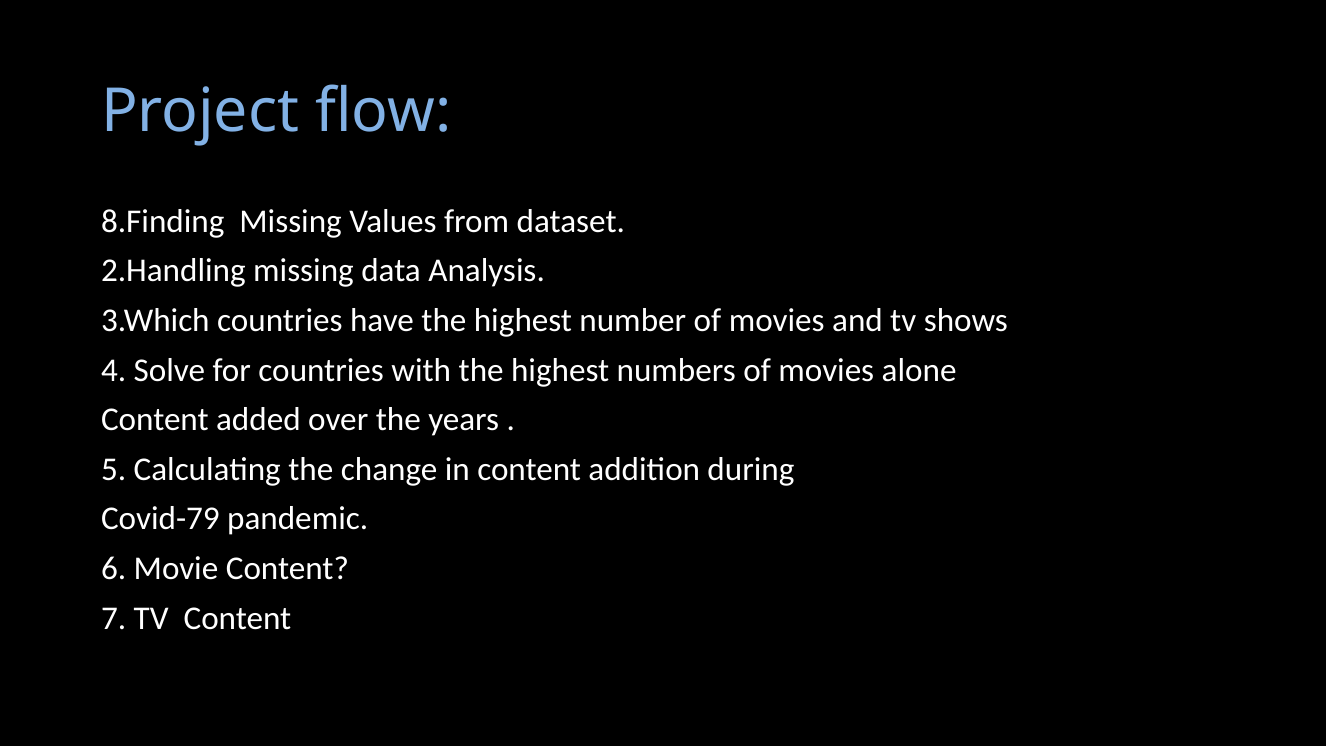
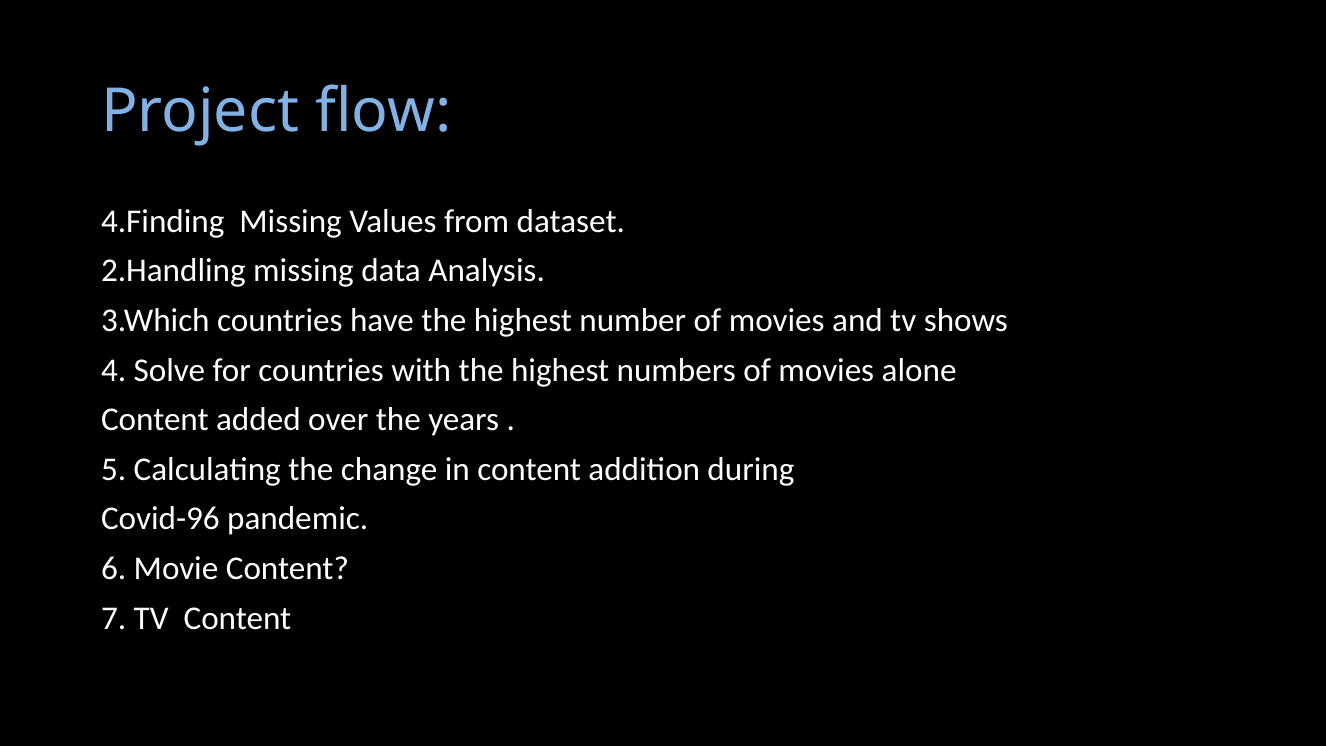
8.Finding: 8.Finding -> 4.Finding (163, 221)
Covid-79: Covid-79 -> Covid-96 (160, 519)
